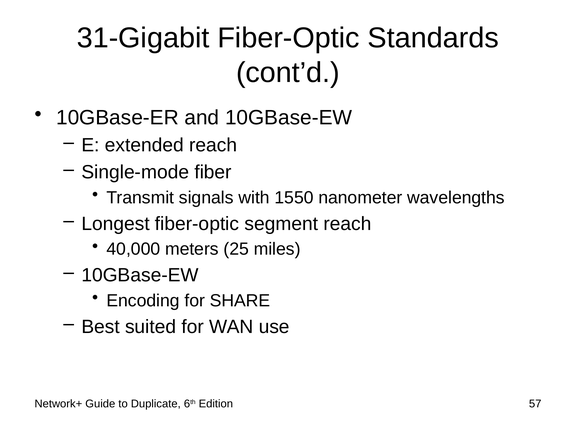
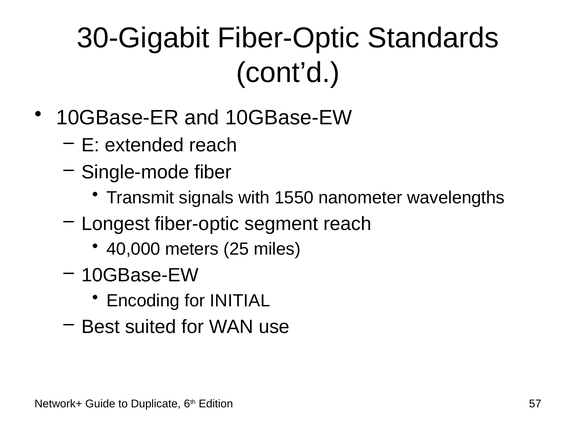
31-Gigabit: 31-Gigabit -> 30-Gigabit (143, 38)
SHARE: SHARE -> INITIAL (240, 301)
